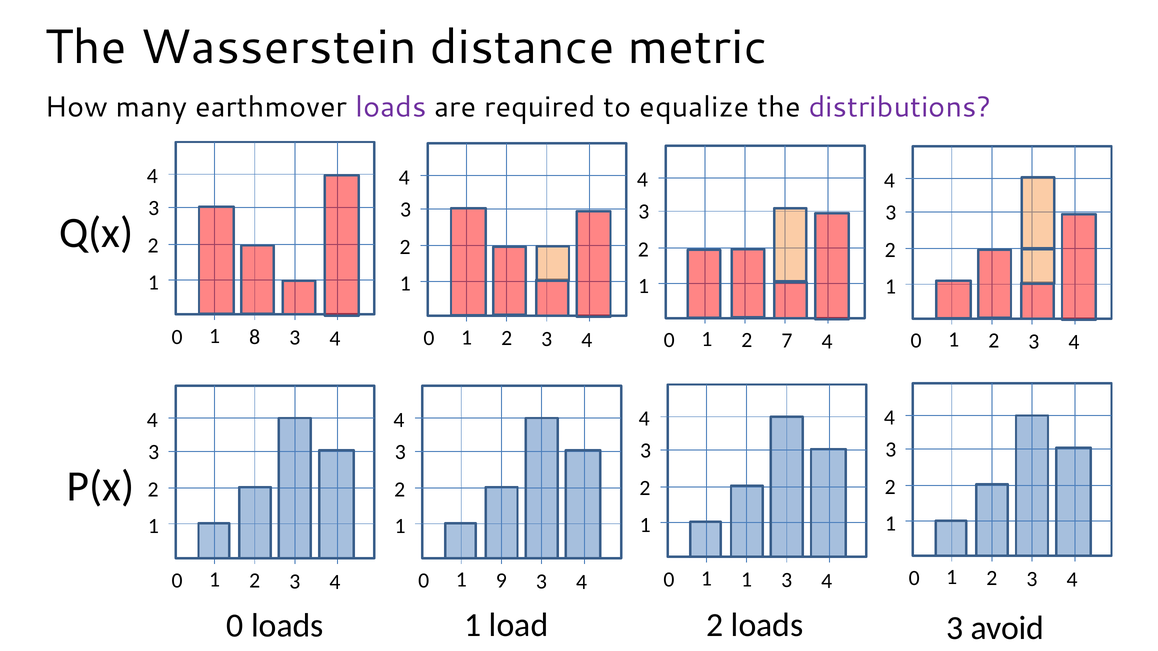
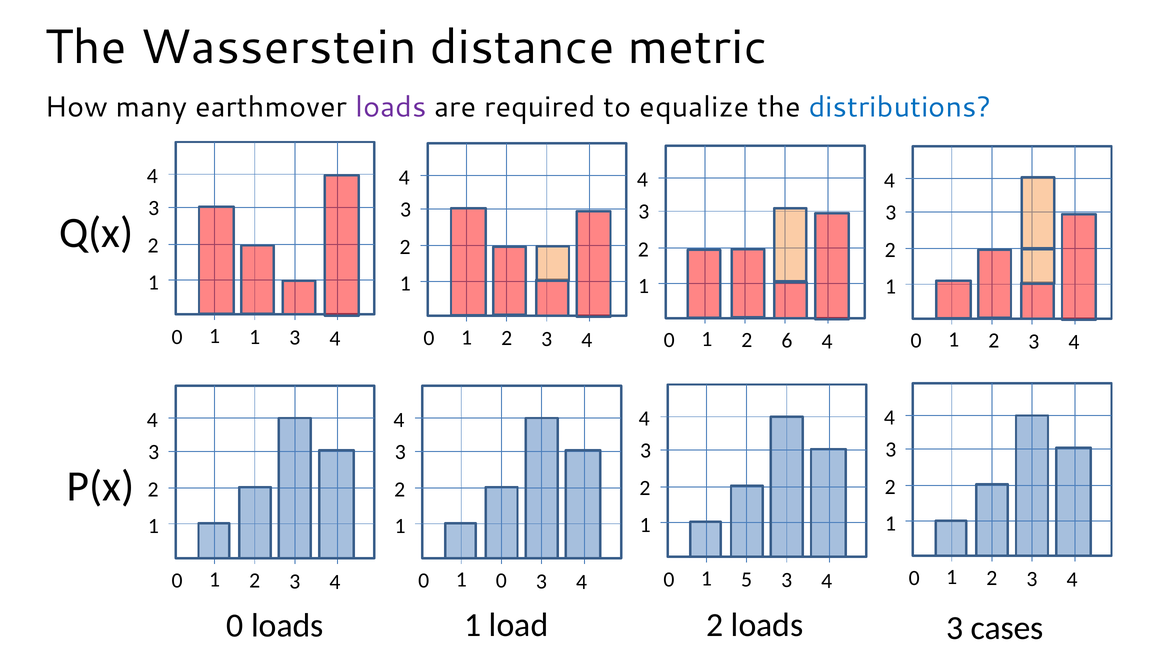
distributions colour: purple -> blue (900, 107)
1 8: 8 -> 1 (255, 337)
7: 7 -> 6 (787, 341)
1 1: 1 -> 5 (747, 580)
1 9: 9 -> 0 (501, 581)
avoid: avoid -> cases (1007, 629)
